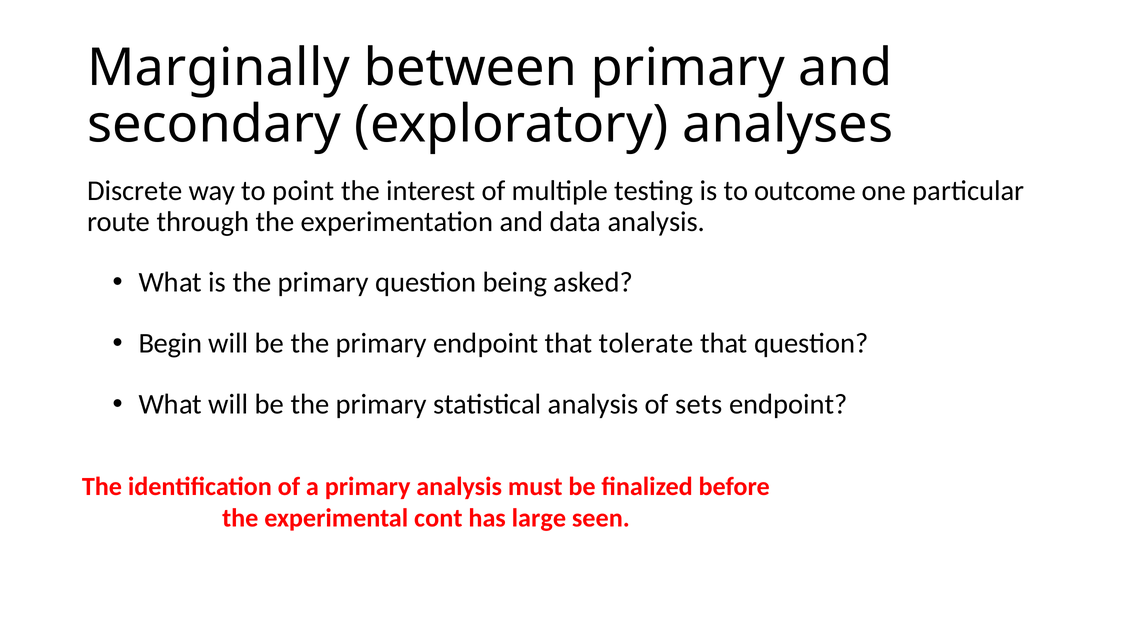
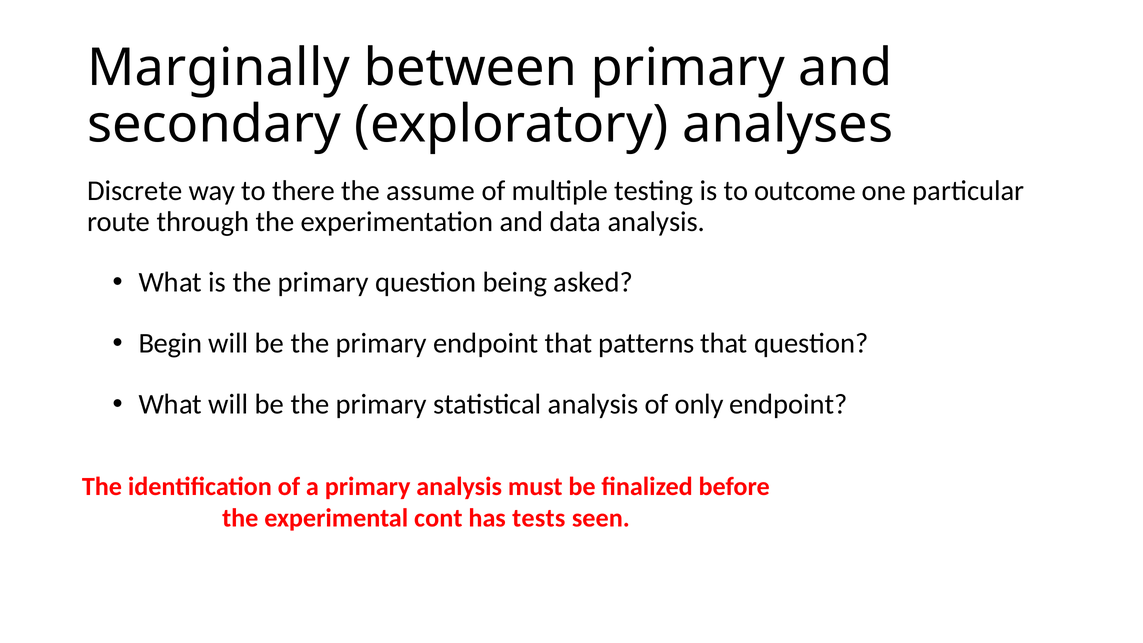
point: point -> there (304, 191)
interest: interest -> assume (431, 191)
tolerate: tolerate -> patterns (646, 343)
sets: sets -> only (699, 404)
large: large -> tests (539, 518)
